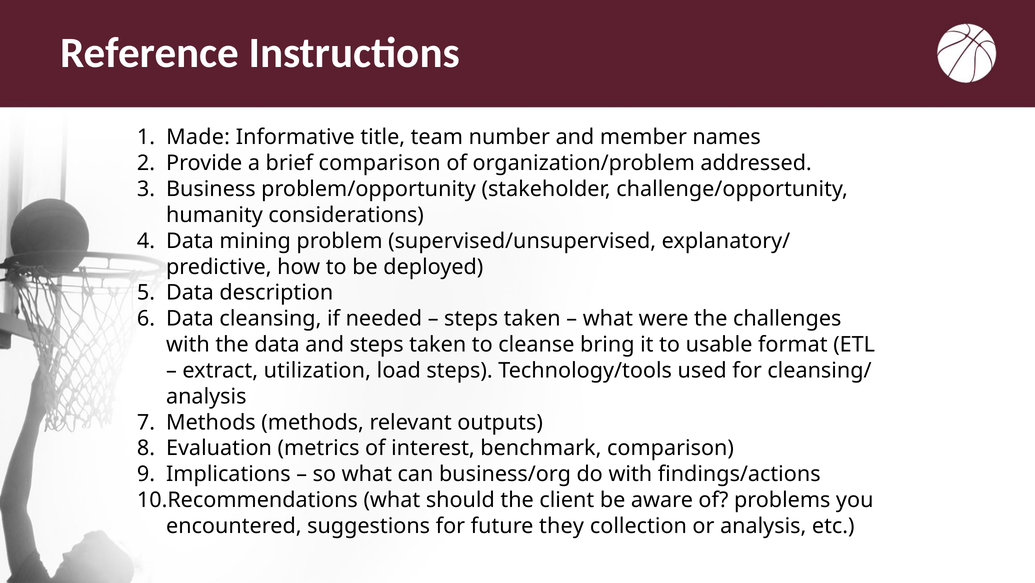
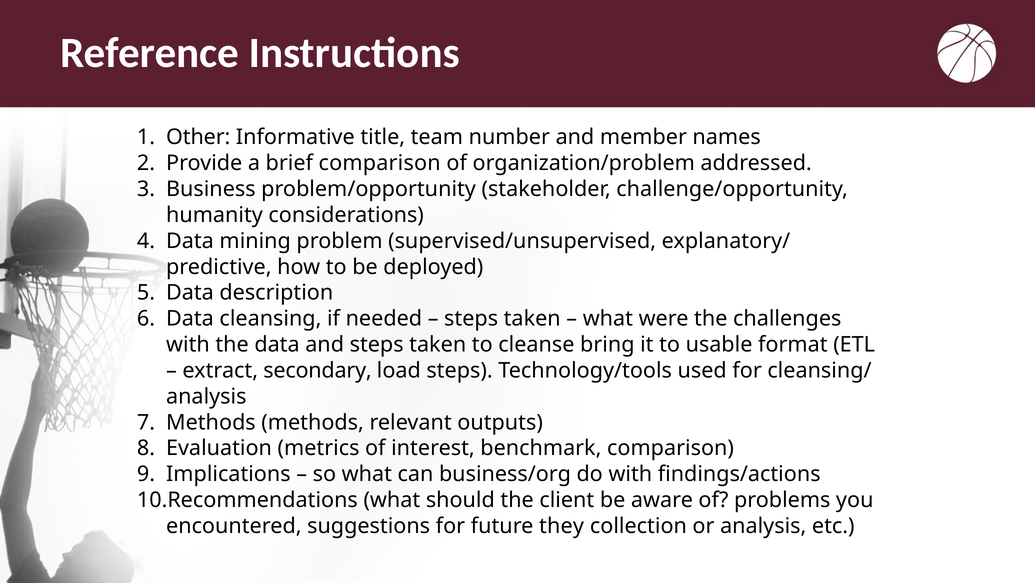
Made: Made -> Other (198, 137)
utilization: utilization -> secondary (318, 370)
